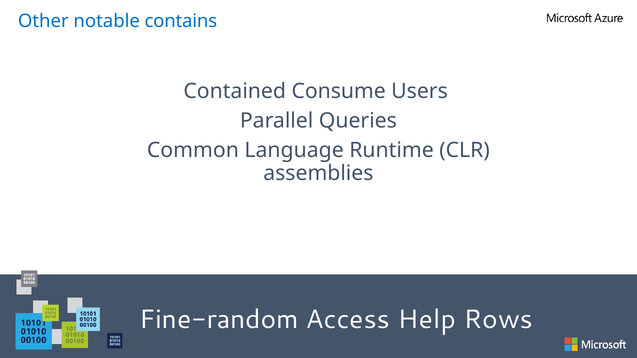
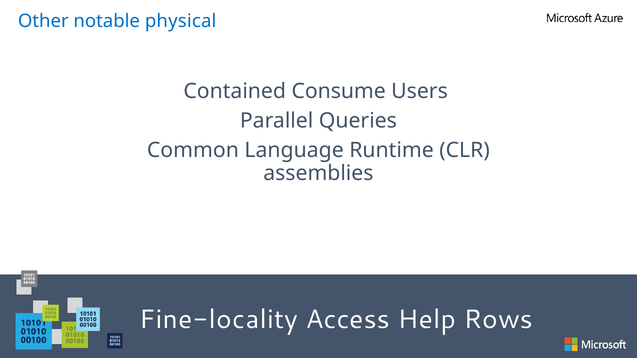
contains: contains -> physical (181, 21)
Fine-random: Fine-random -> Fine-locality (219, 320)
